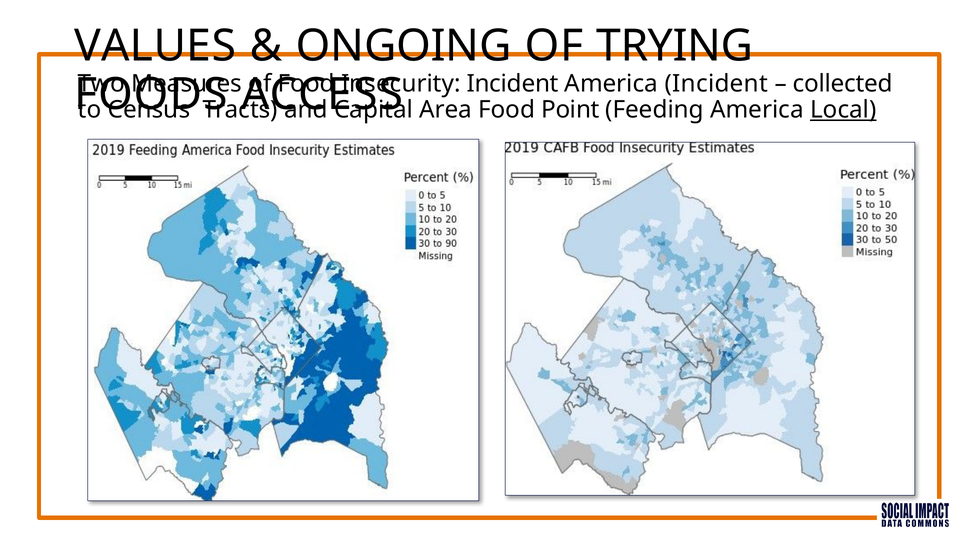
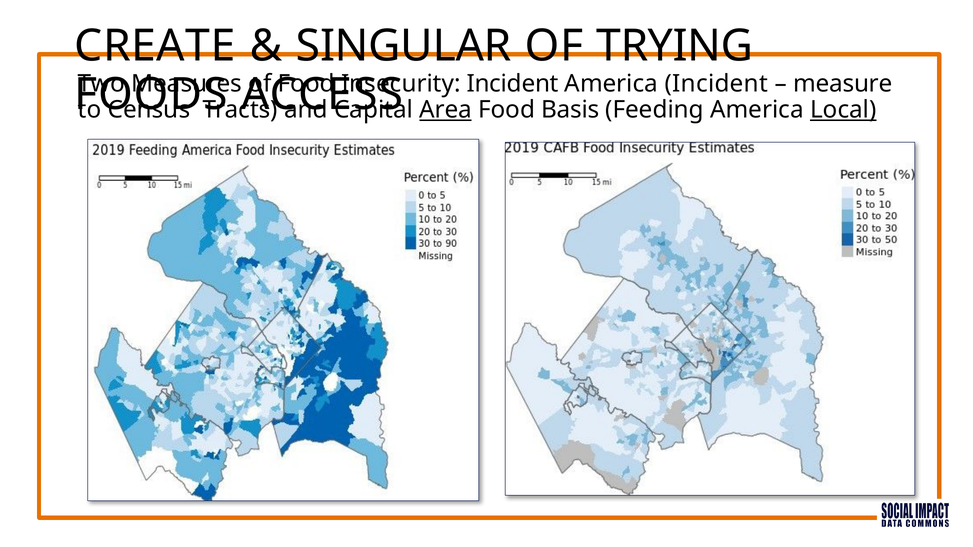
VALUES: VALUES -> CREATE (155, 46)
ONGOING: ONGOING -> SINGULAR (404, 46)
collected: collected -> measure (843, 84)
Area underline: none -> present (446, 110)
Point: Point -> Basis (570, 110)
